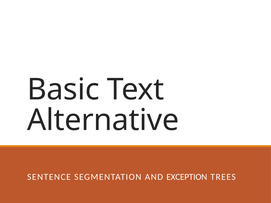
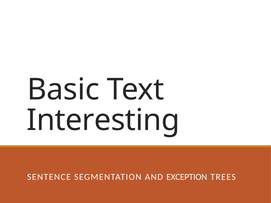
Alternative: Alternative -> Interesting (103, 120)
